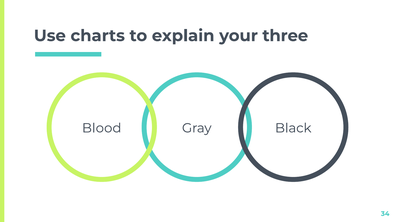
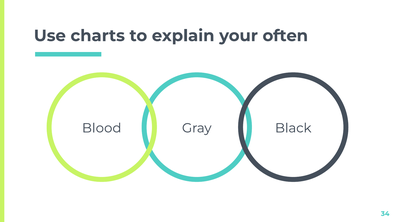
three: three -> often (285, 36)
